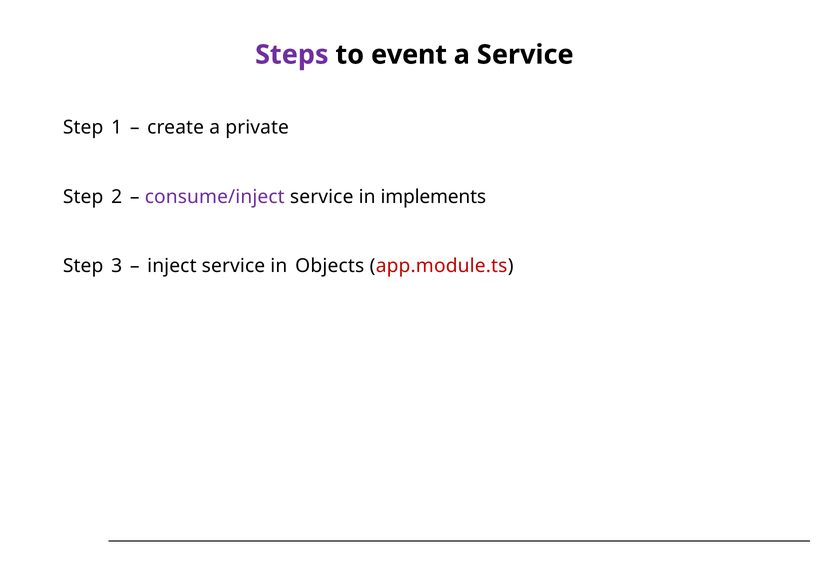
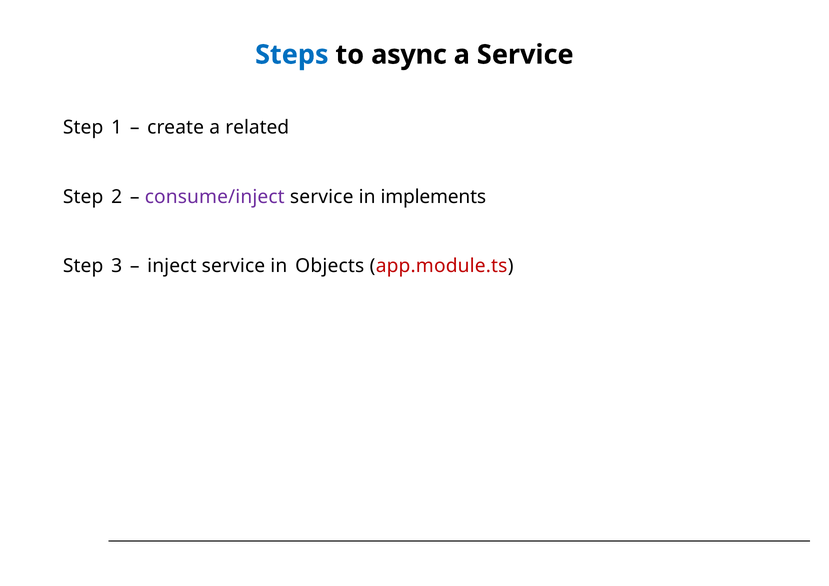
Steps colour: purple -> blue (292, 55)
event: event -> async (409, 55)
private: private -> related (257, 128)
